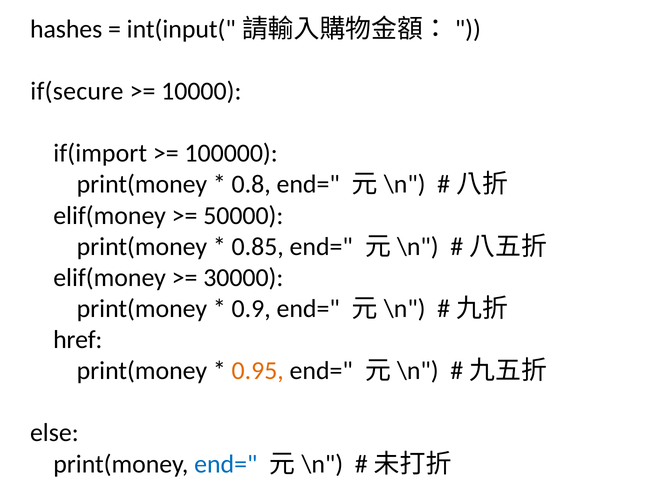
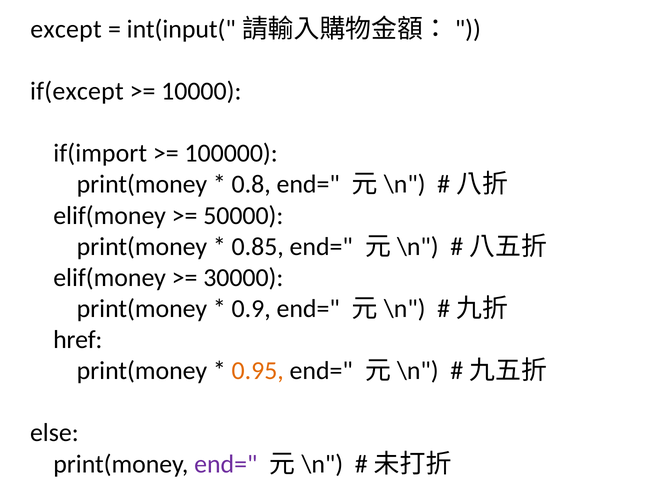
hashes: hashes -> except (66, 29)
if(secure: if(secure -> if(except (77, 91)
end= colour: blue -> purple (226, 464)
